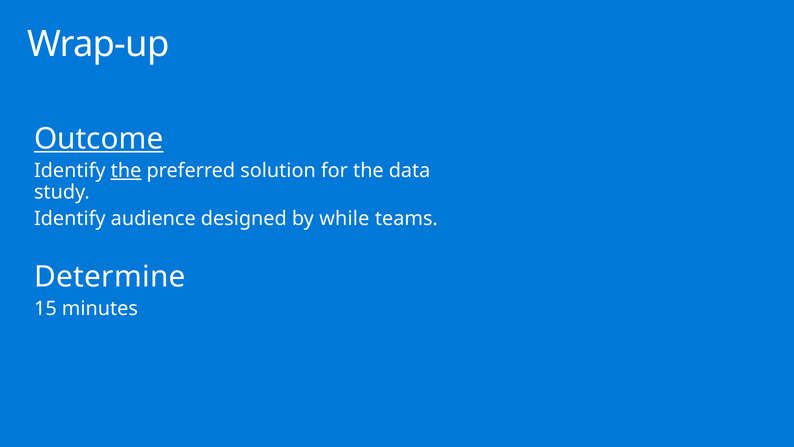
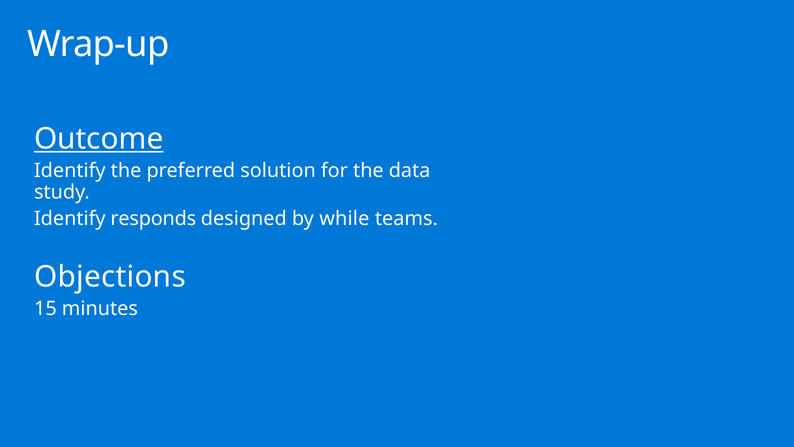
the underline: present -> none (126, 171)
audience: audience -> responds (153, 218)
Determine: Determine -> Objections (110, 277)
